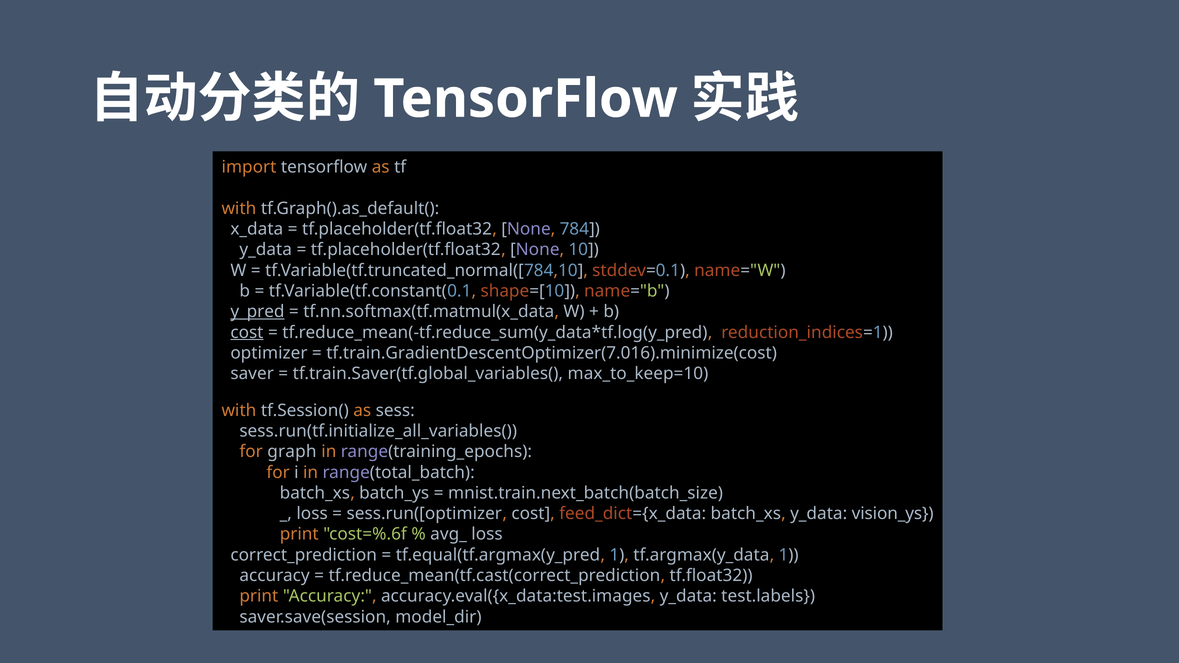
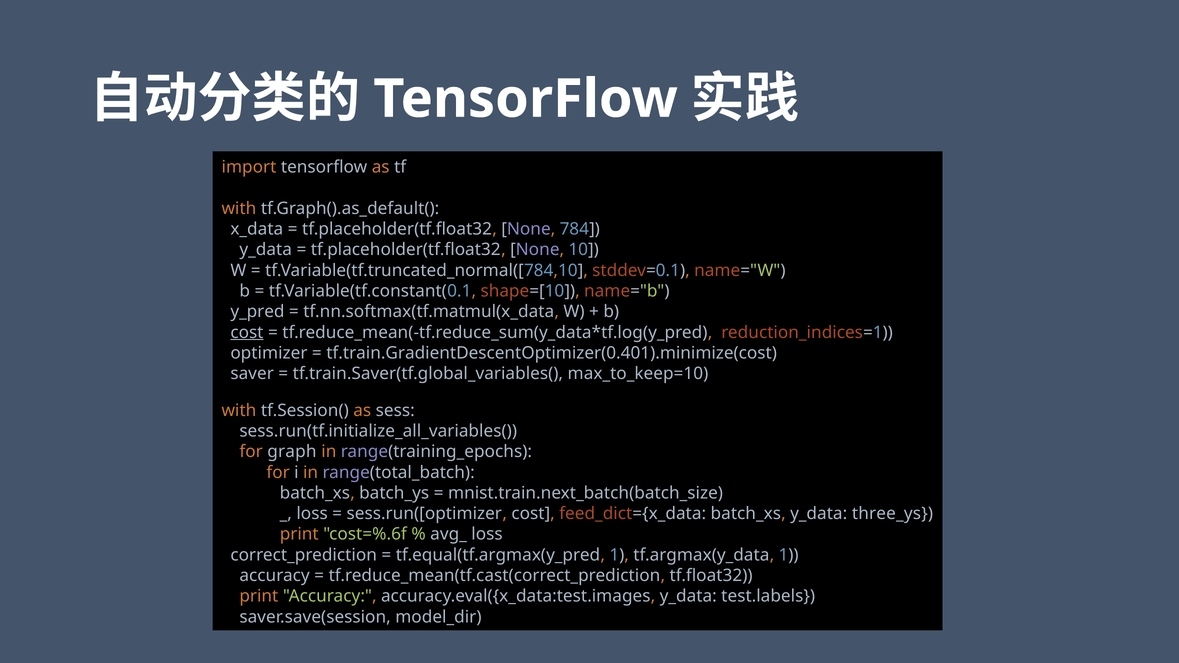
y_pred underline: present -> none (257, 312)
tf.train.GradientDescentOptimizer(7.016).minimize(cost: tf.train.GradientDescentOptimizer(7.016).minimize(cost -> tf.train.GradientDescentOptimizer(0.401).minimize(cost (552, 353)
vision_ys: vision_ys -> three_ys (893, 514)
